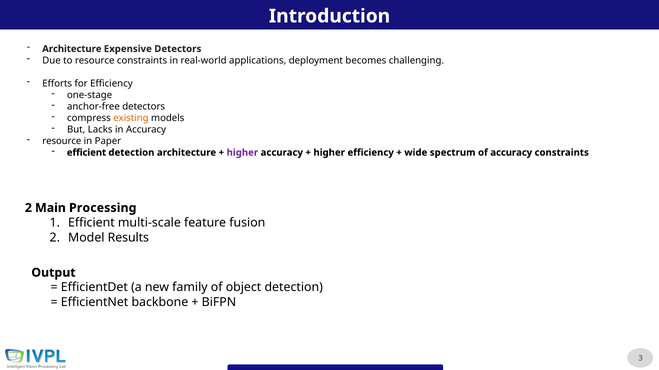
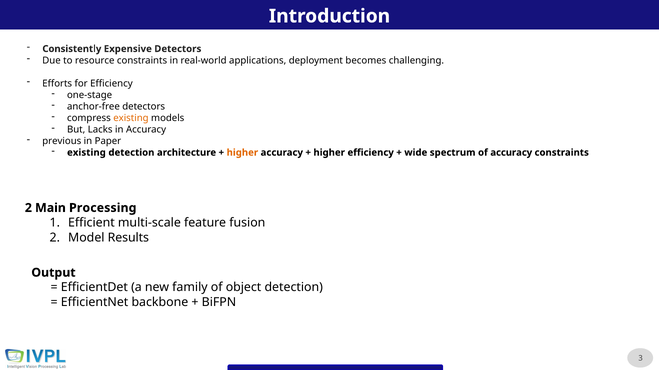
Architecture: Architecture -> Consistently (72, 49)
resource: resource -> previous (62, 141)
efficient: efficient -> existing (86, 153)
higher colour: purple -> orange (242, 153)
